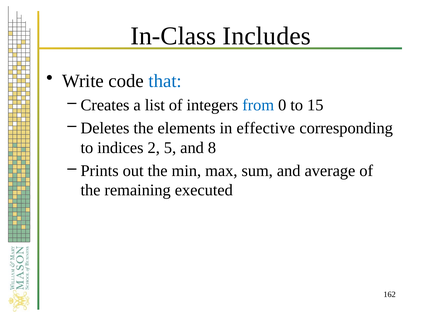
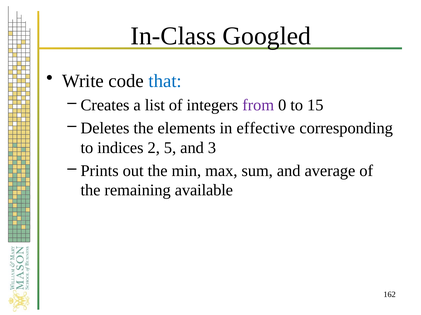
Includes: Includes -> Googled (267, 36)
from colour: blue -> purple (258, 105)
8: 8 -> 3 (212, 148)
executed: executed -> available (204, 191)
